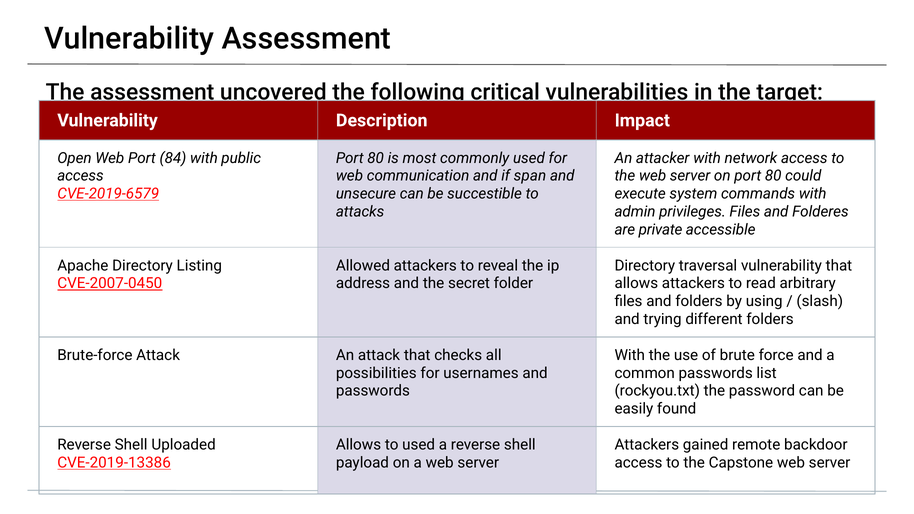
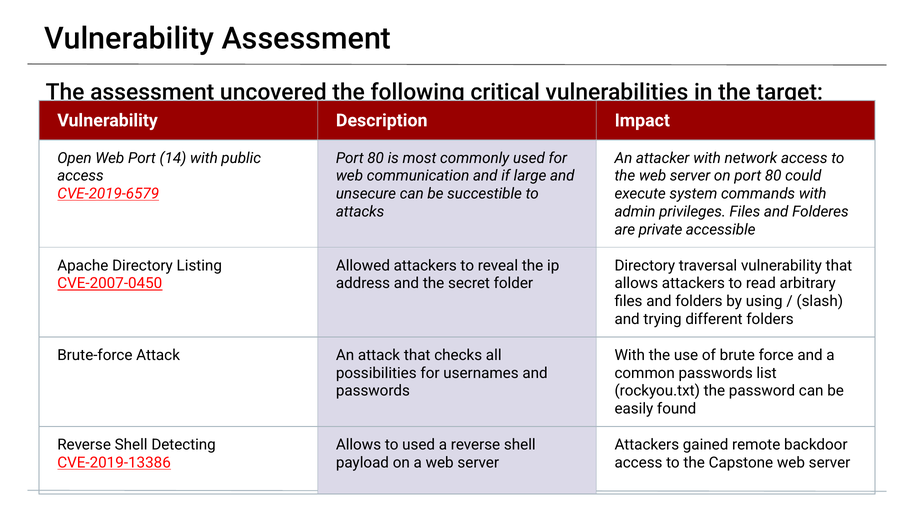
84: 84 -> 14 (173, 158)
span: span -> large (530, 176)
Uploaded: Uploaded -> Detecting (184, 445)
